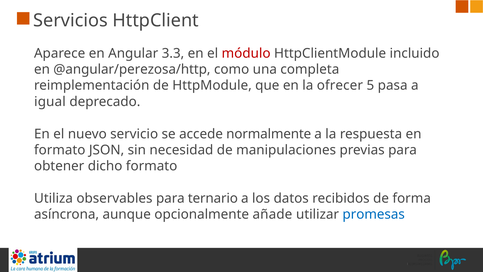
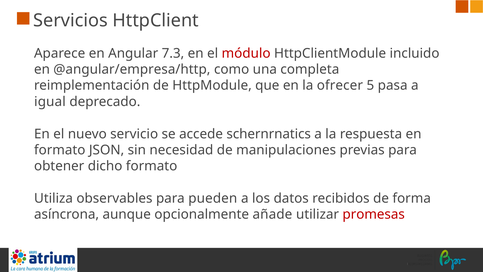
3.3: 3.3 -> 7.3 (173, 53)
@angular/perezosa/http: @angular/perezosa/http -> @angular/empresa/http (132, 69)
normalmente: normalmente -> schernrnatics (269, 134)
ternario: ternario -> pueden (213, 198)
promesas colour: blue -> red (374, 214)
